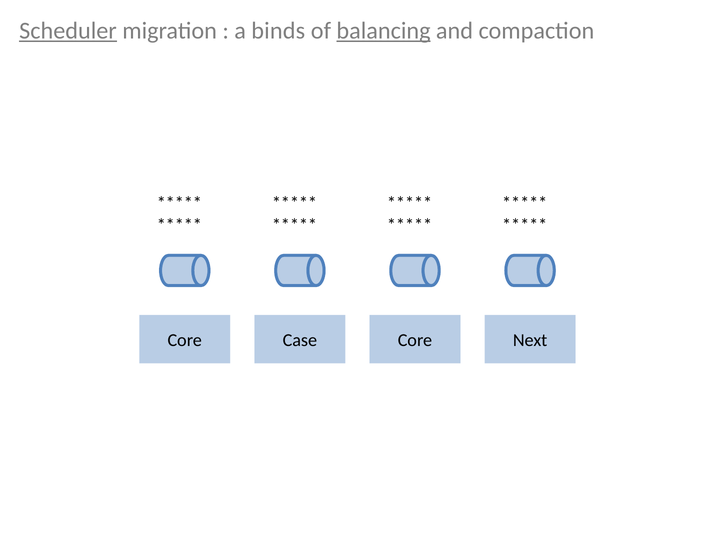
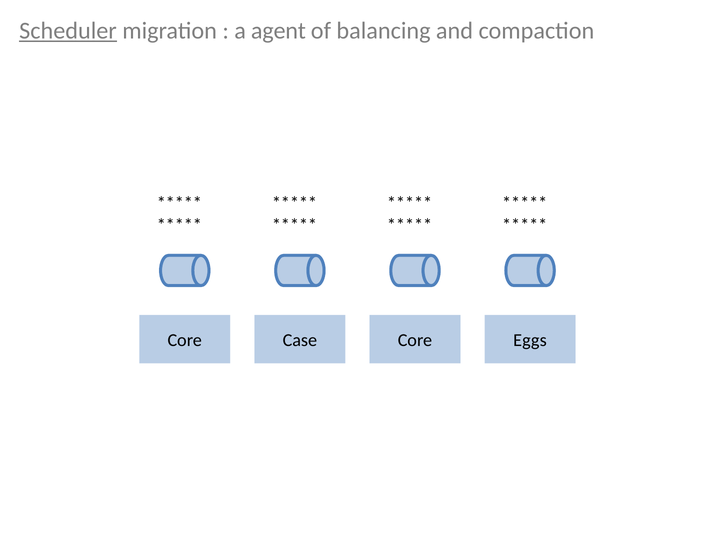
binds: binds -> agent (278, 31)
balancing underline: present -> none (384, 31)
Next: Next -> Eggs (530, 341)
